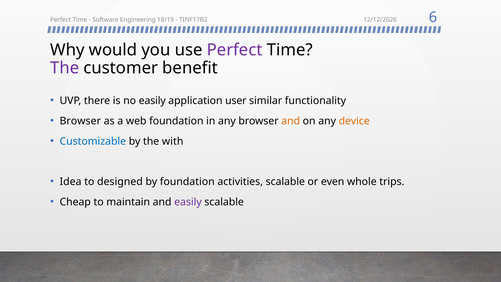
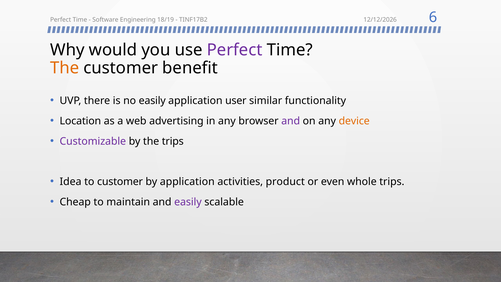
The colour: purple -> orange (65, 68)
Browser: Browser -> Location (80, 121)
web foundation: foundation -> advertising (176, 121)
and colour: orange -> purple (291, 121)
Customizable colour: blue -> purple (93, 141)
the with: with -> trips (173, 141)
to designed: designed -> customer (120, 182)
by foundation: foundation -> application (187, 182)
activities scalable: scalable -> product (285, 182)
